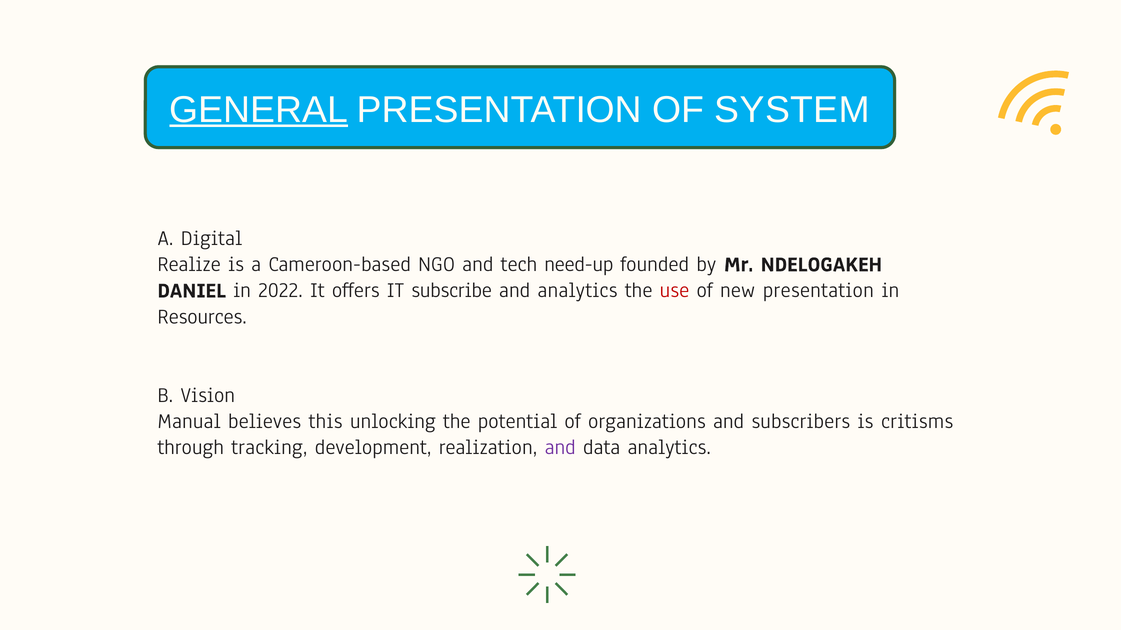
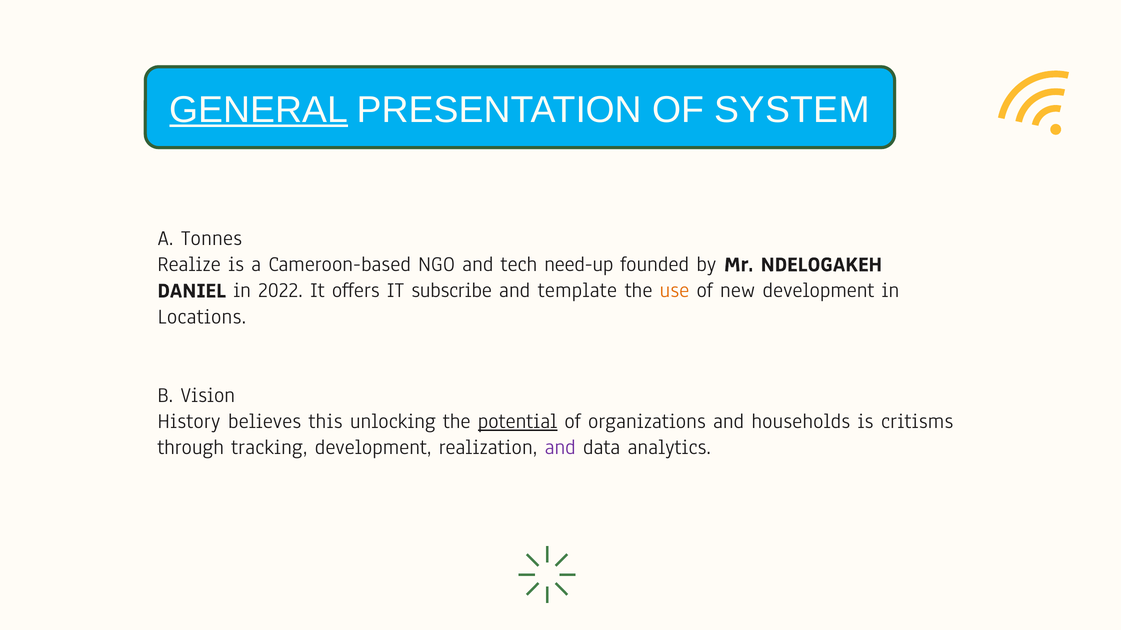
Digital: Digital -> Tonnes (212, 238)
and analytics: analytics -> template (577, 291)
use colour: red -> orange (674, 291)
new presentation: presentation -> development (818, 291)
Resources: Resources -> Locations (202, 317)
Manual: Manual -> History (189, 421)
potential underline: none -> present (518, 421)
subscribers: subscribers -> households (801, 421)
